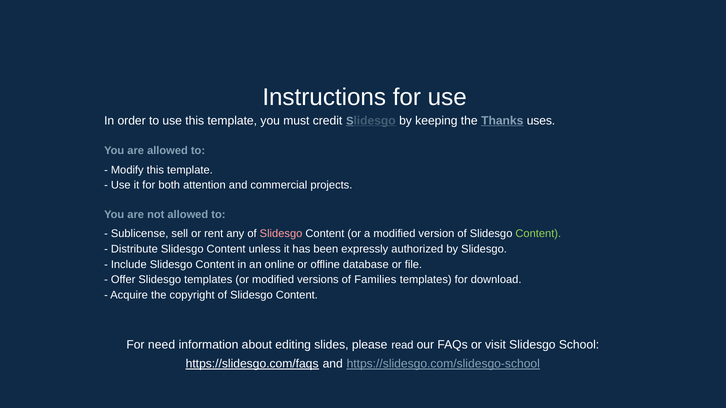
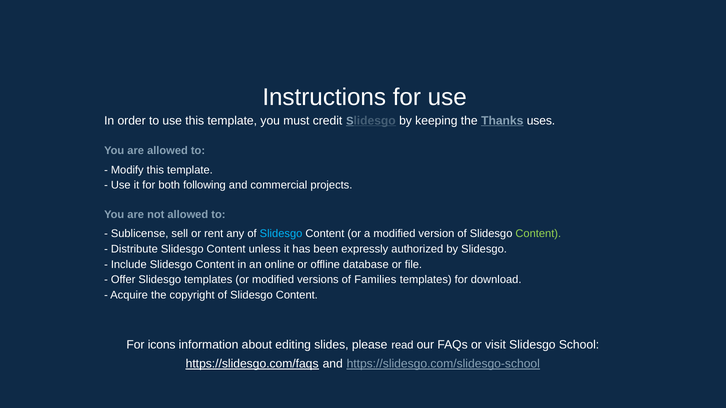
attention: attention -> following (204, 185)
Slidesgo colour: pink -> light blue (281, 234)
need: need -> icons (162, 345)
